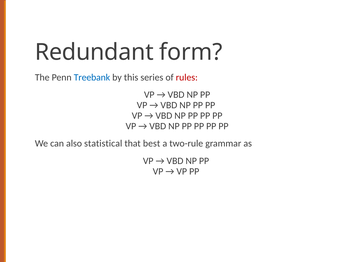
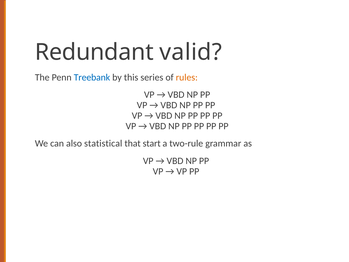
form: form -> valid (191, 52)
rules colour: red -> orange (187, 77)
best: best -> start (152, 143)
